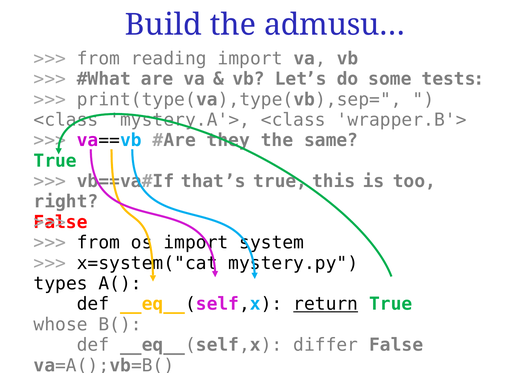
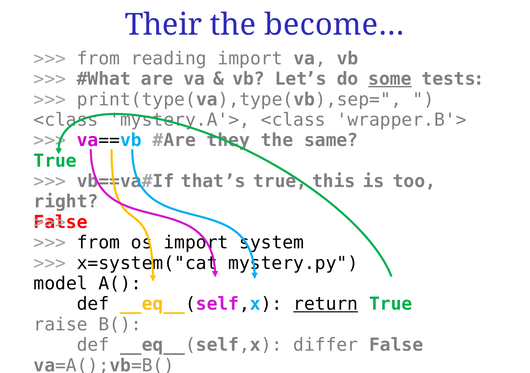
Build: Build -> Their (163, 25)
admusu…: admusu… -> become… (334, 25)
some underline: none -> present (390, 79)
types: types -> model (61, 284)
whose: whose -> raise (61, 325)
